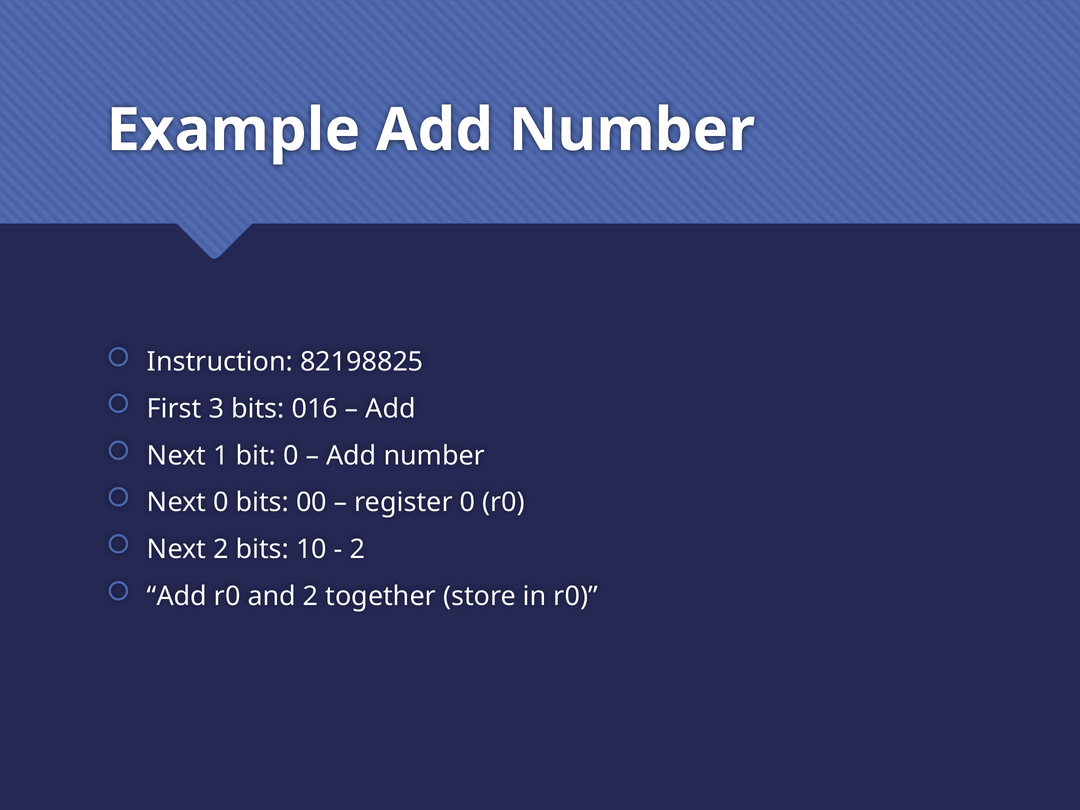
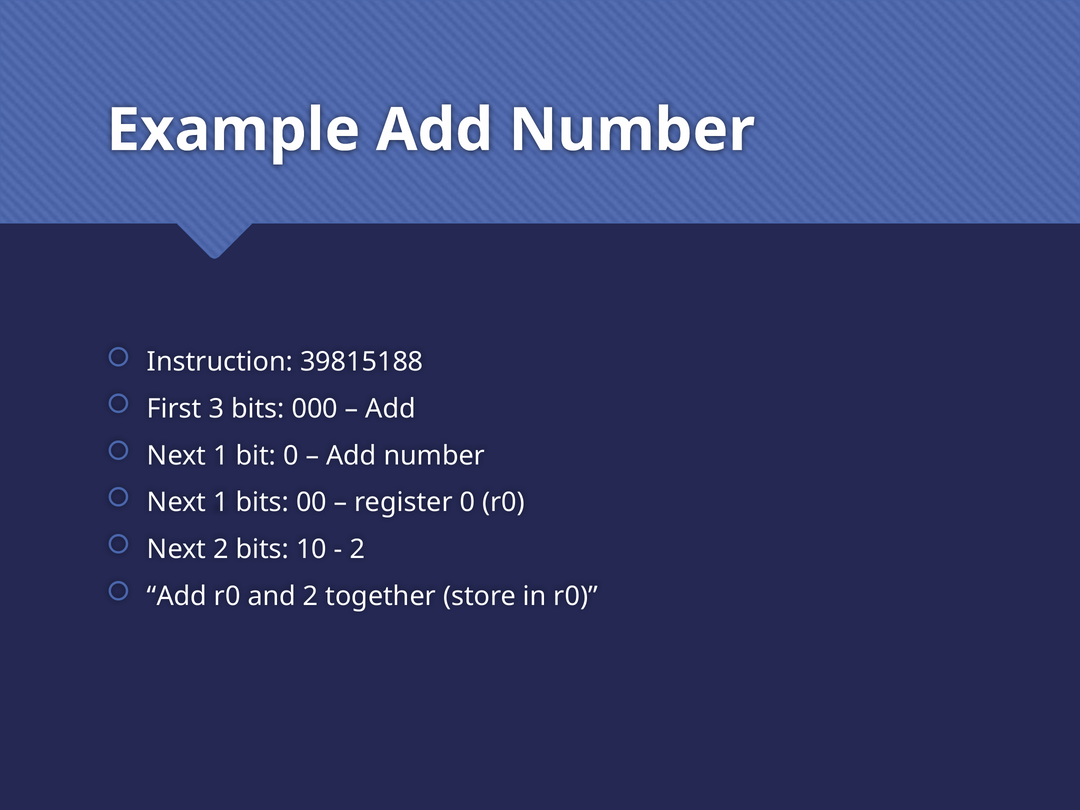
82198825: 82198825 -> 39815188 (362, 362)
016: 016 -> 000 (315, 409)
0: 0 -> 1 (221, 502)
